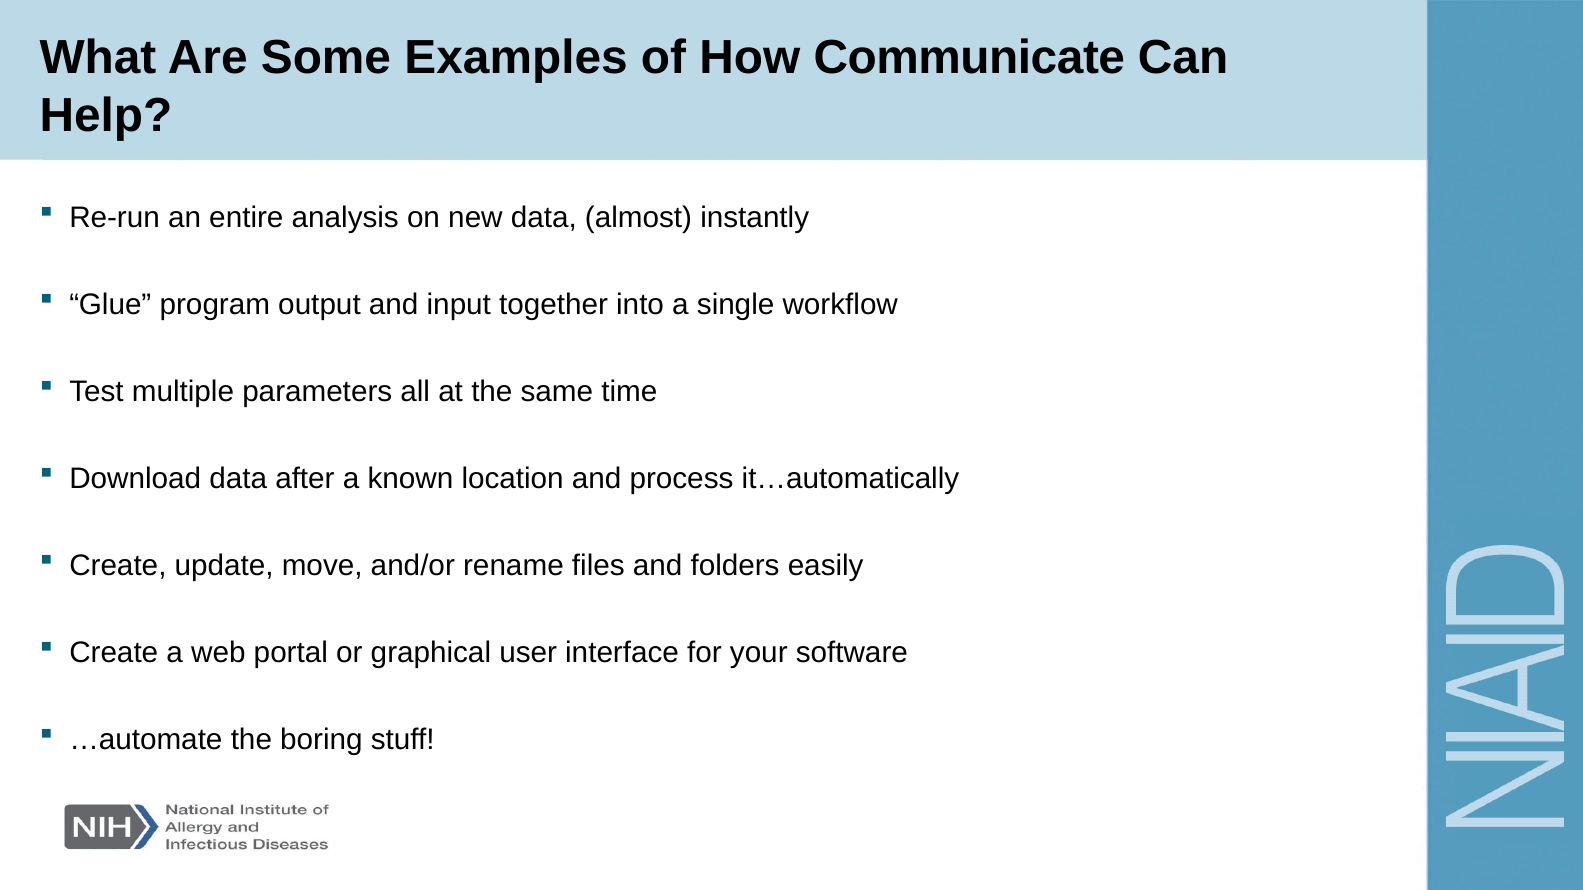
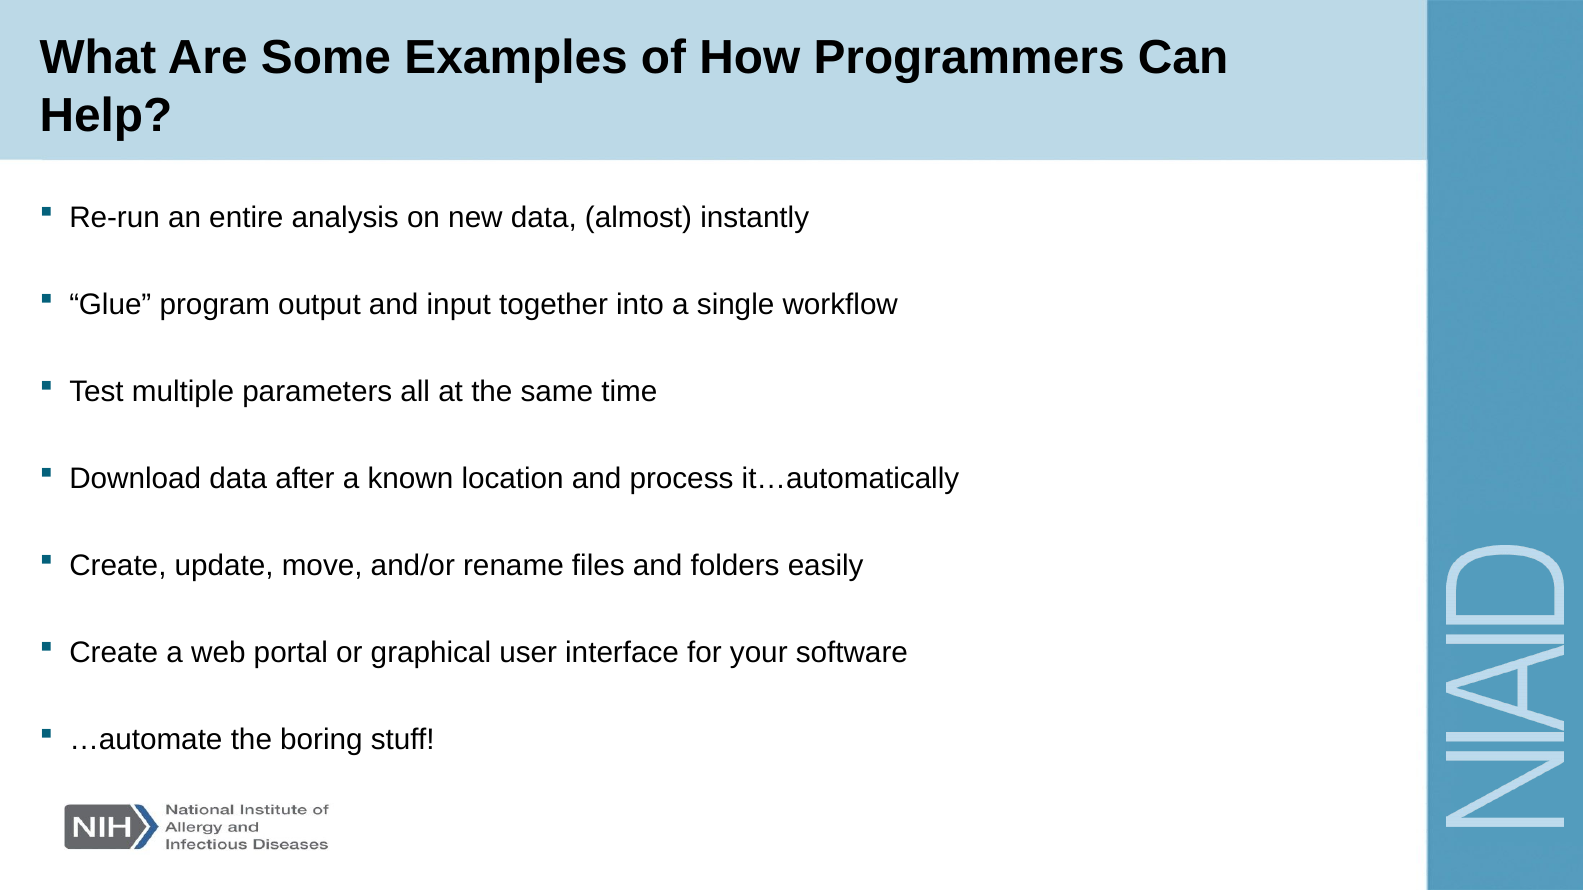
Communicate: Communicate -> Programmers (969, 58)
